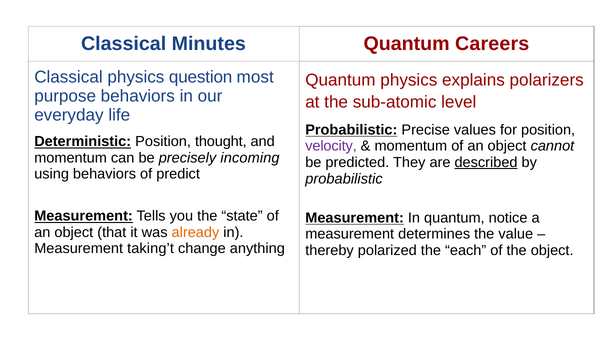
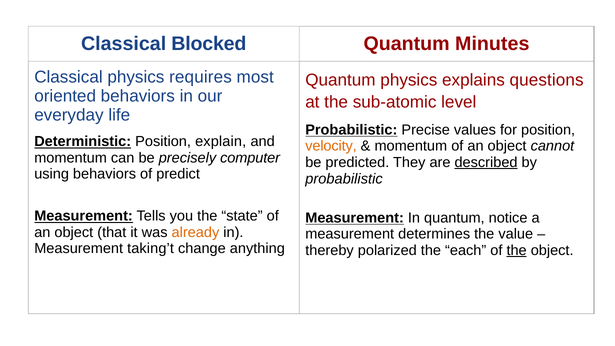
Minutes: Minutes -> Blocked (209, 44)
Careers: Careers -> Minutes (492, 44)
question: question -> requires (200, 77)
polarizers: polarizers -> questions (547, 80)
purpose: purpose -> oriented (65, 96)
thought: thought -> explain (221, 141)
velocity colour: purple -> orange (331, 146)
incoming: incoming -> computer (250, 158)
the underline: none -> present (517, 250)
